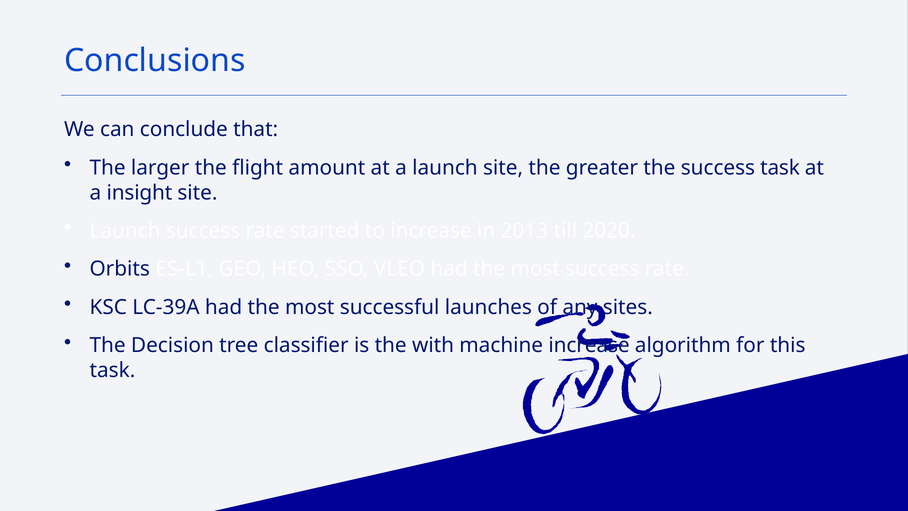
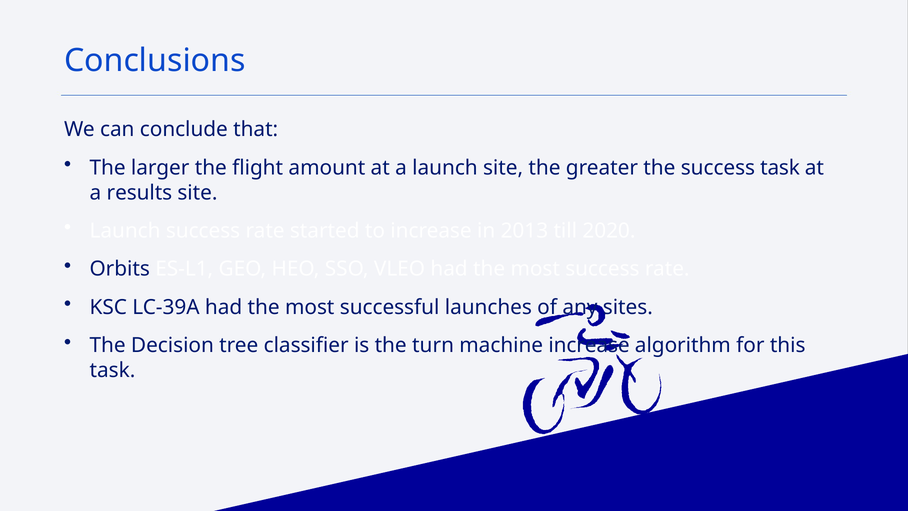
insight: insight -> results (139, 193)
with: with -> turn (433, 345)
